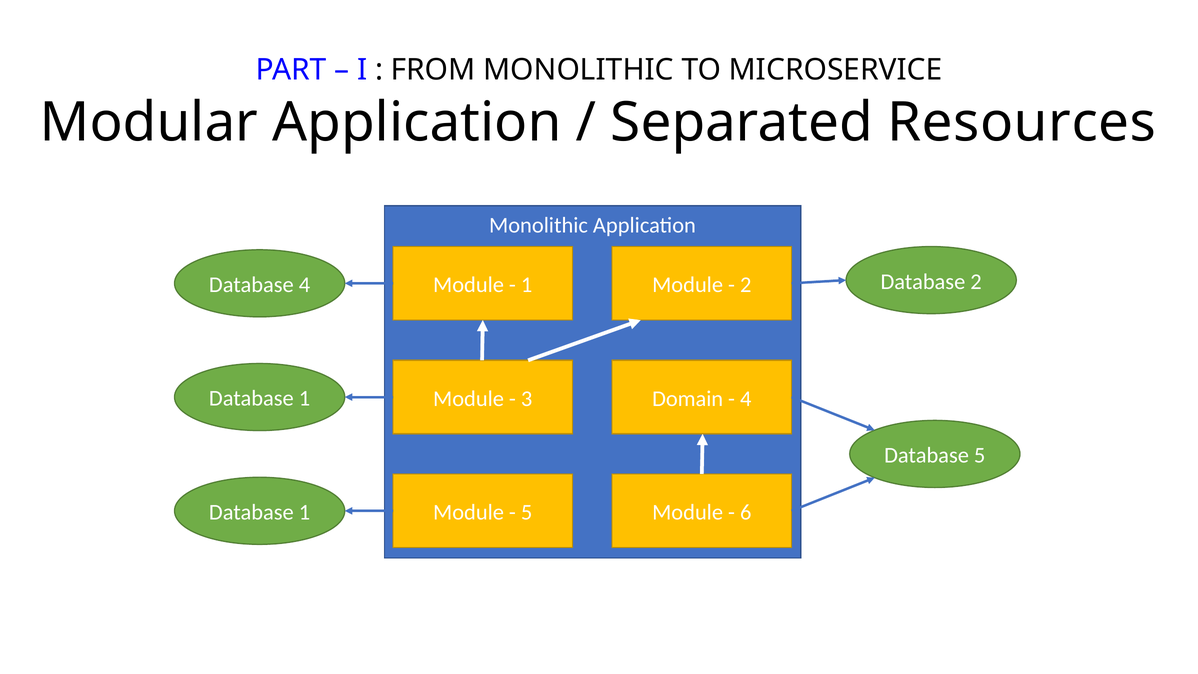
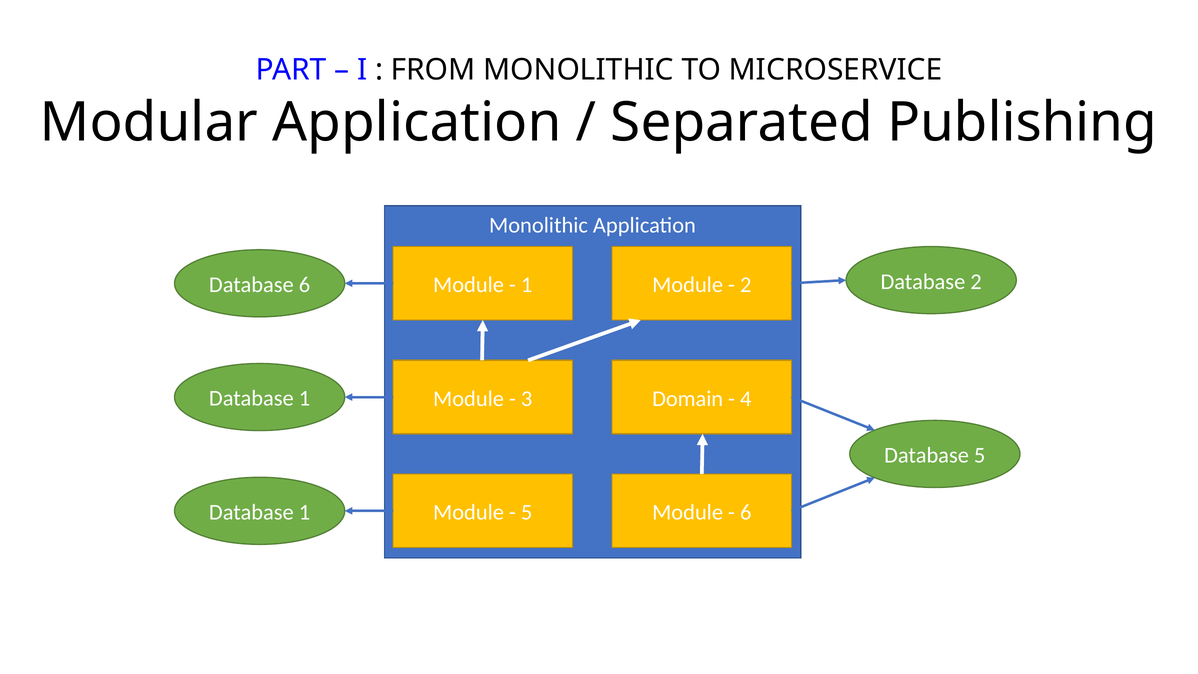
Resources: Resources -> Publishing (1022, 123)
Database 4: 4 -> 6 (304, 285)
